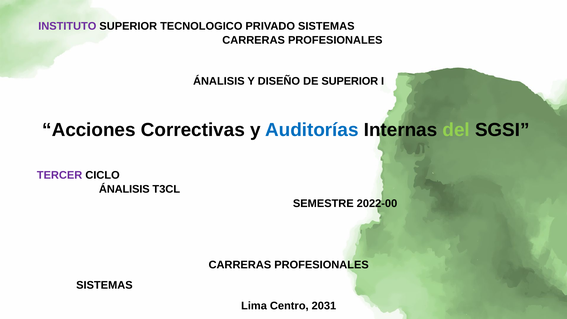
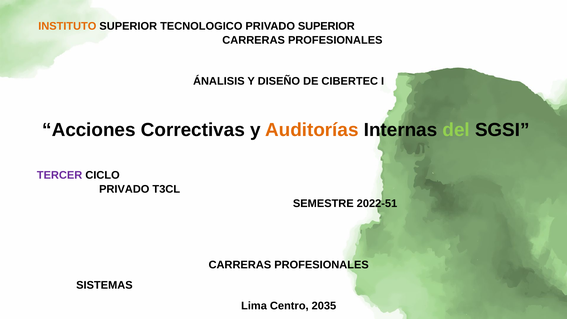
INSTITUTO colour: purple -> orange (67, 26)
PRIVADO SISTEMAS: SISTEMAS -> SUPERIOR (326, 26)
DE SUPERIOR: SUPERIOR -> CIBERTEC (350, 81)
Auditorías colour: blue -> orange (312, 130)
ÁNALISIS: ÁNALISIS -> PRIVADO (124, 189)
2022-00: 2022-00 -> 2022-51 (377, 203)
2031: 2031 -> 2035 (324, 306)
